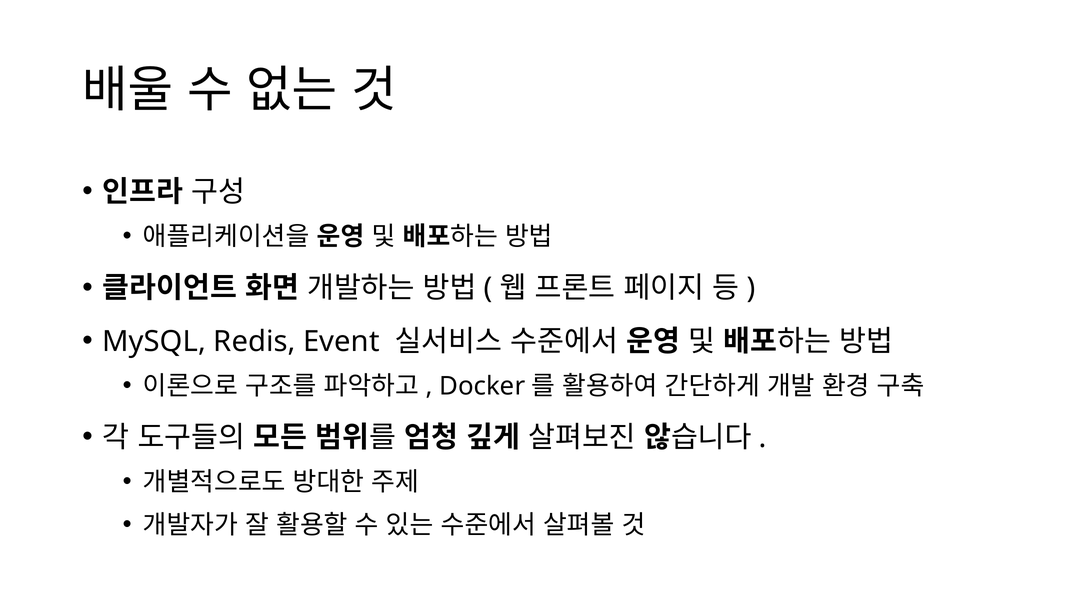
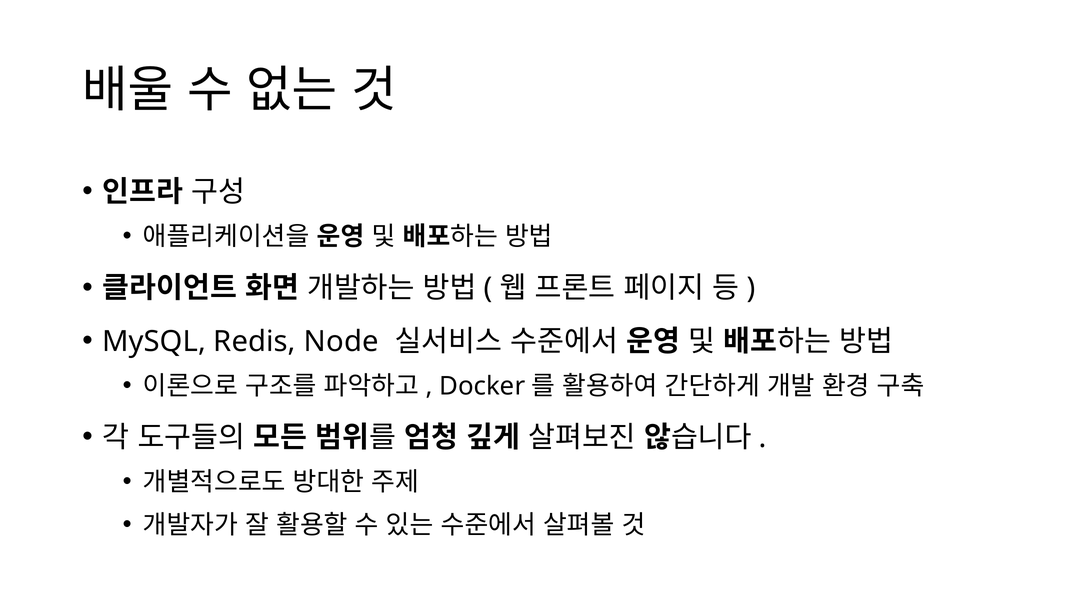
Event: Event -> Node (341, 342)
